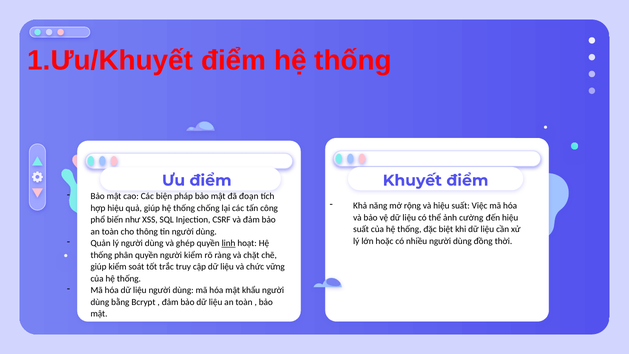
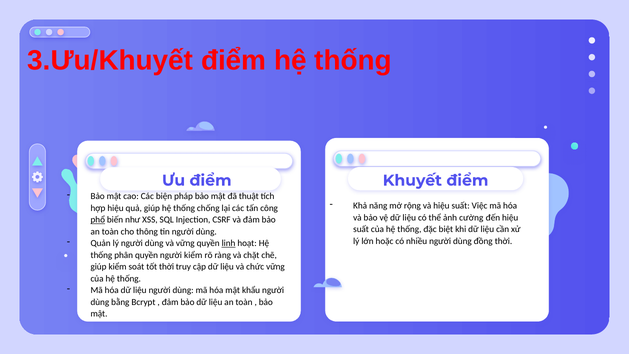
1.Ưu/Khuyết: 1.Ưu/Khuyết -> 3.Ưu/Khuyết (110, 61)
đoạn: đoạn -> thuật (249, 196)
phổ underline: none -> present (98, 220)
và ghép: ghép -> vững (185, 243)
tốt trắc: trắc -> thời (167, 267)
